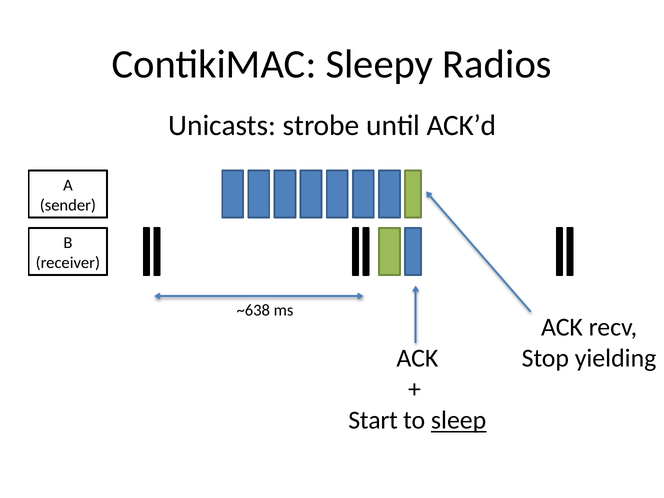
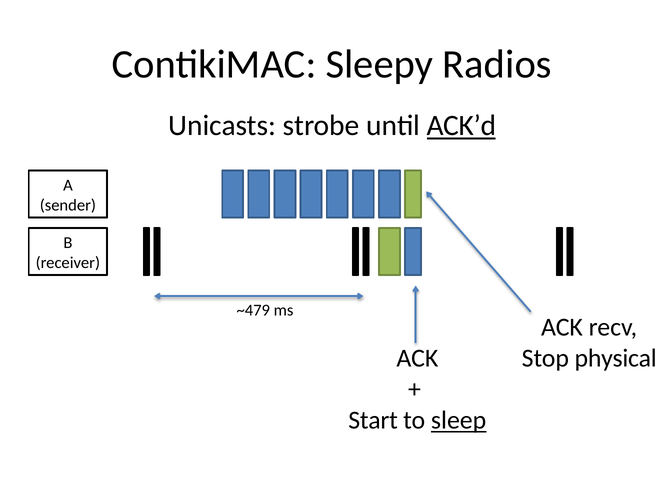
ACK’d underline: none -> present (461, 126)
~638: ~638 -> ~479 (253, 310)
yielding: yielding -> physical (616, 358)
